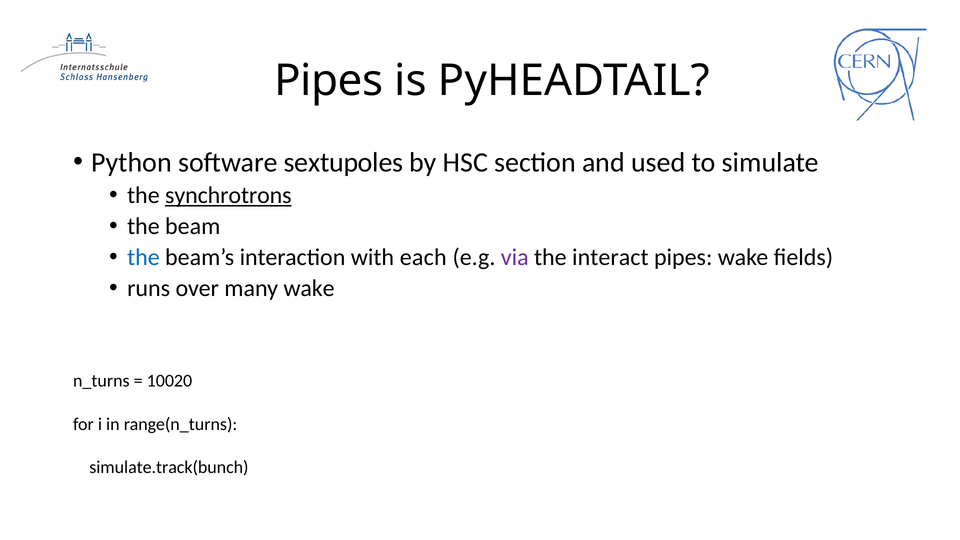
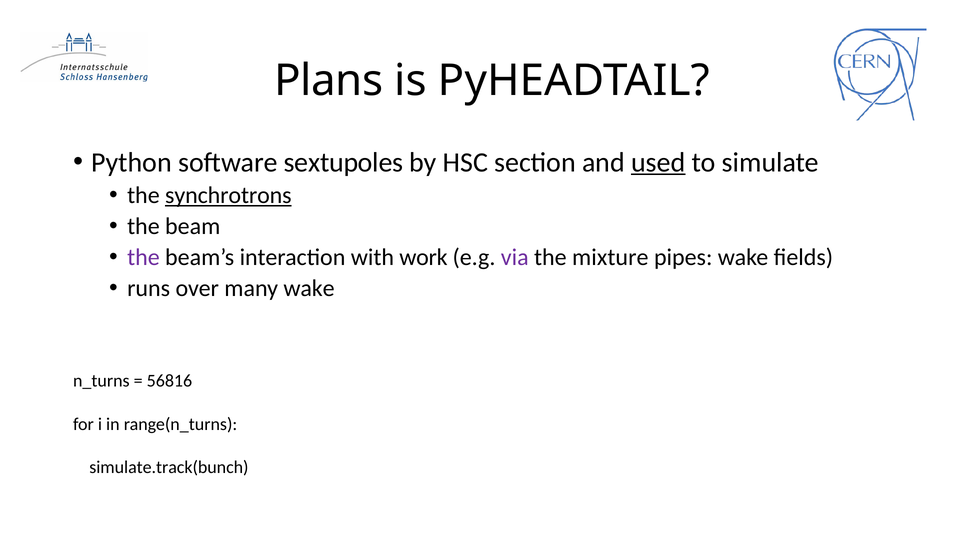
Pipes: Pipes -> Plans (329, 81)
used underline: none -> present (658, 162)
the colour: blue -> purple (143, 257)
each: each -> work (423, 257)
interact: interact -> mixture (610, 257)
10020: 10020 -> 56816 (169, 381)
